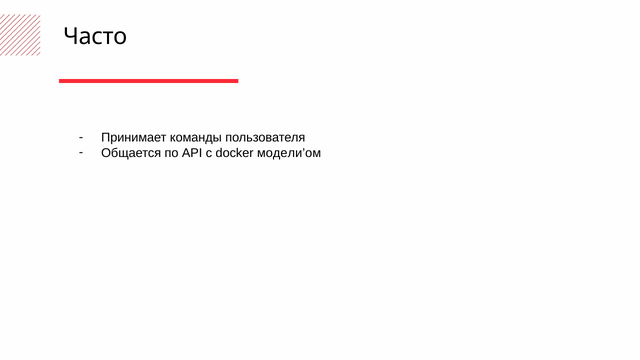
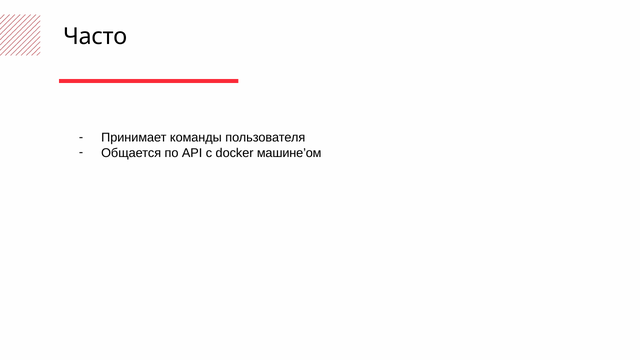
модели’ом: модели’ом -> машине’ом (289, 153)
